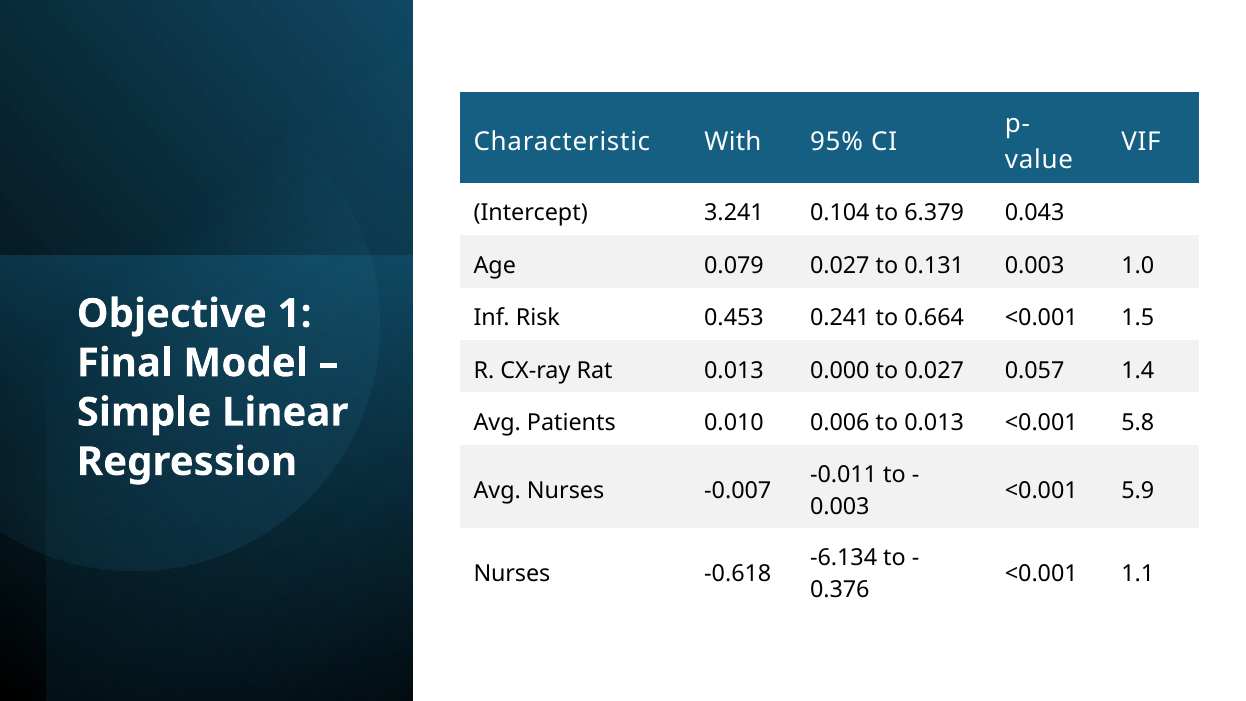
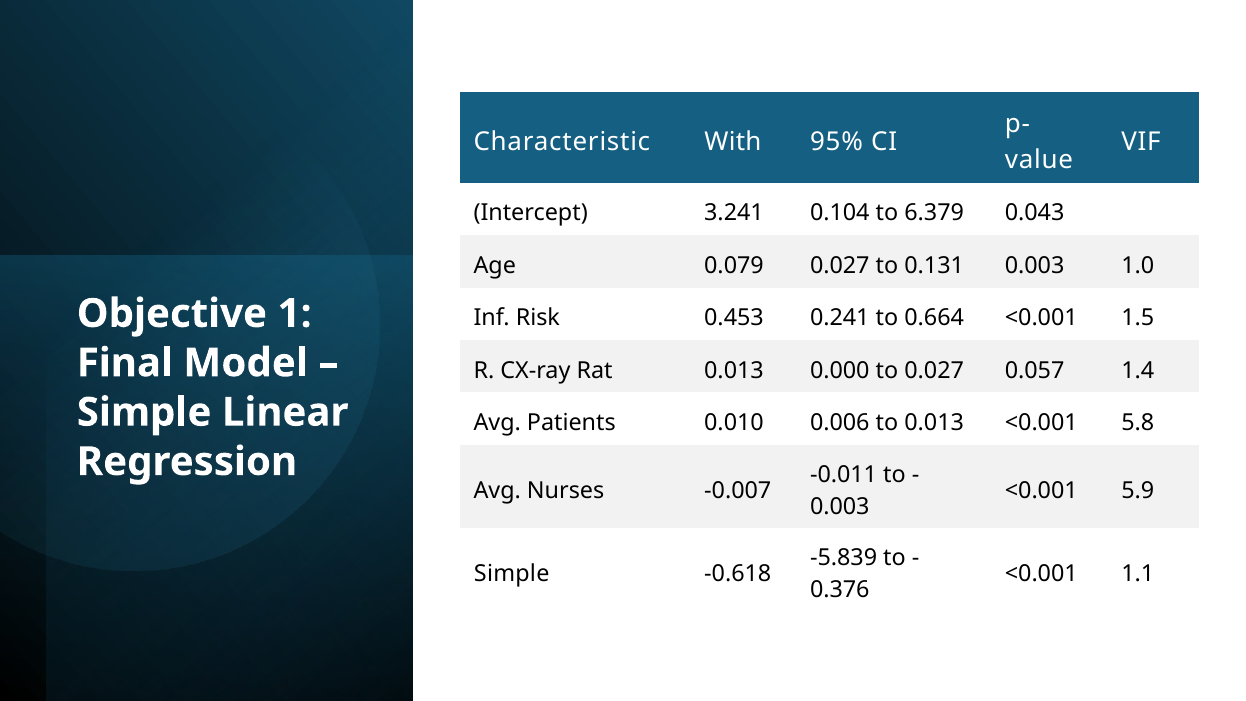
-6.134: -6.134 -> -5.839 (844, 558)
Nurses: Nurses -> Simple (512, 573)
